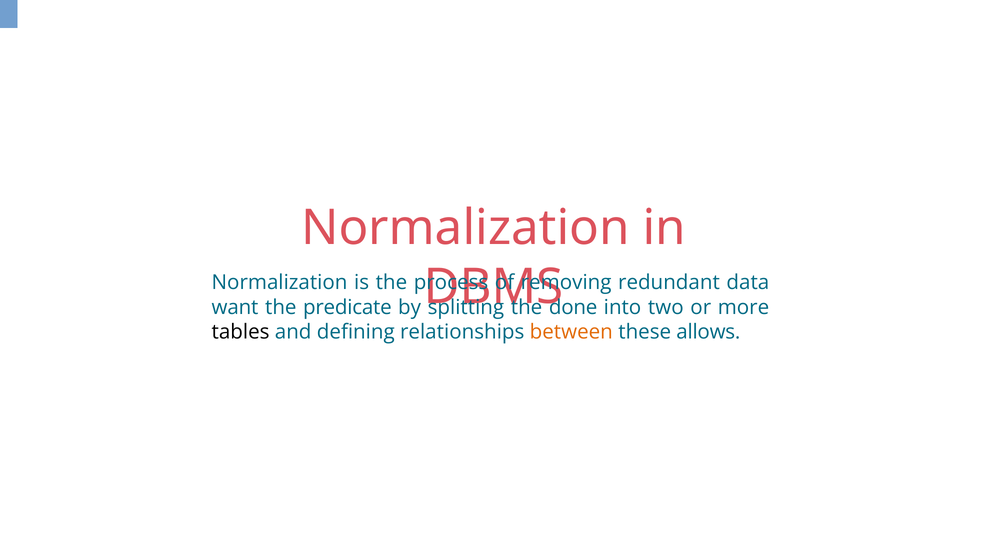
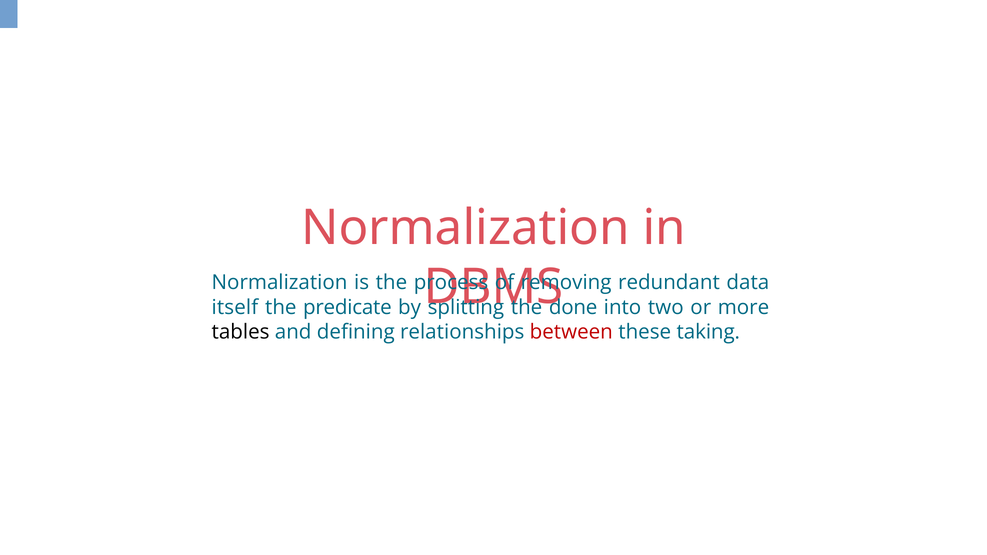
want: want -> itself (235, 307)
between colour: orange -> red (571, 332)
allows: allows -> taking (708, 332)
